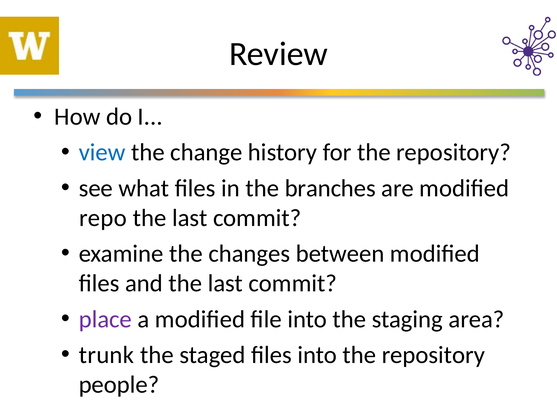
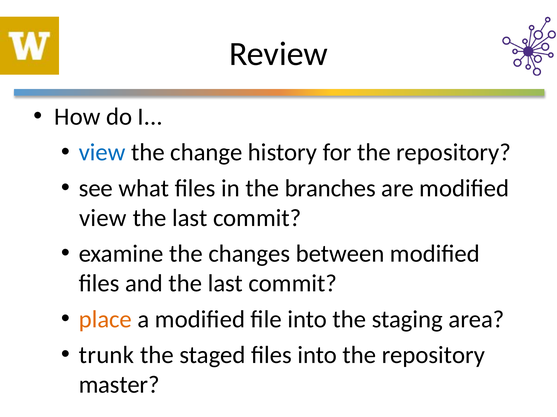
repo: repo -> view (103, 218)
place colour: purple -> orange (105, 320)
people: people -> master (119, 385)
